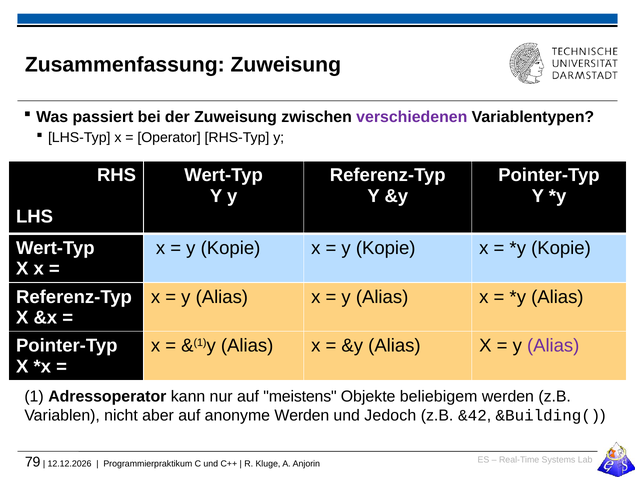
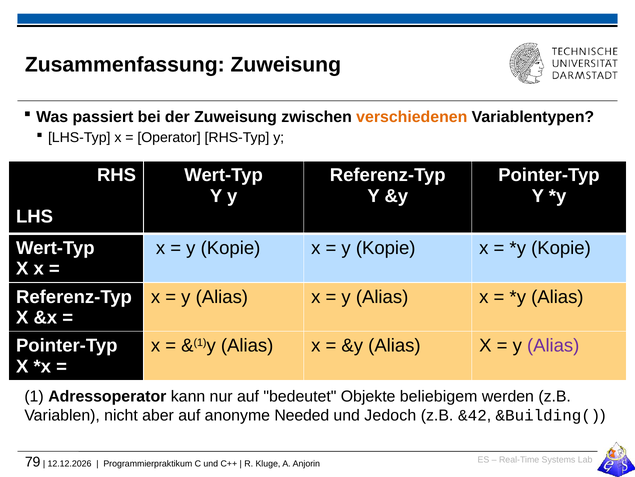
verschiedenen colour: purple -> orange (412, 117)
meistens: meistens -> bedeutet (300, 396)
anonyme Werden: Werden -> Needed (302, 415)
